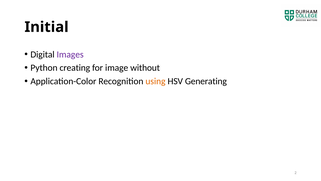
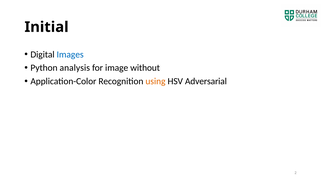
Images colour: purple -> blue (70, 54)
creating: creating -> analysis (75, 68)
Generating: Generating -> Adversarial (206, 81)
